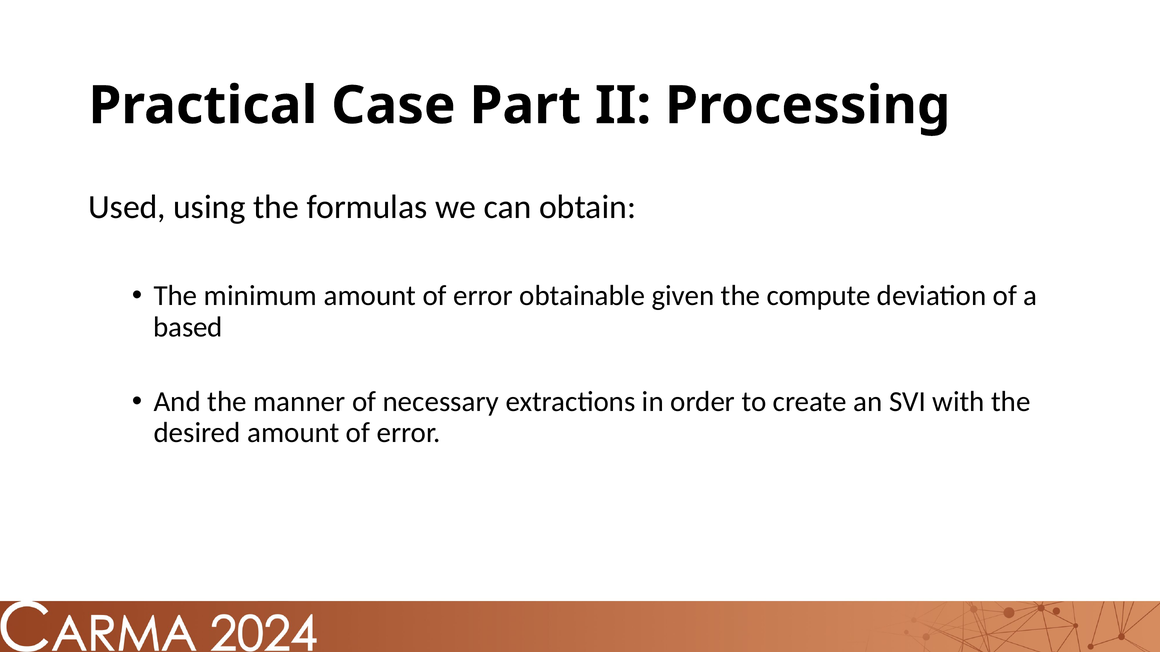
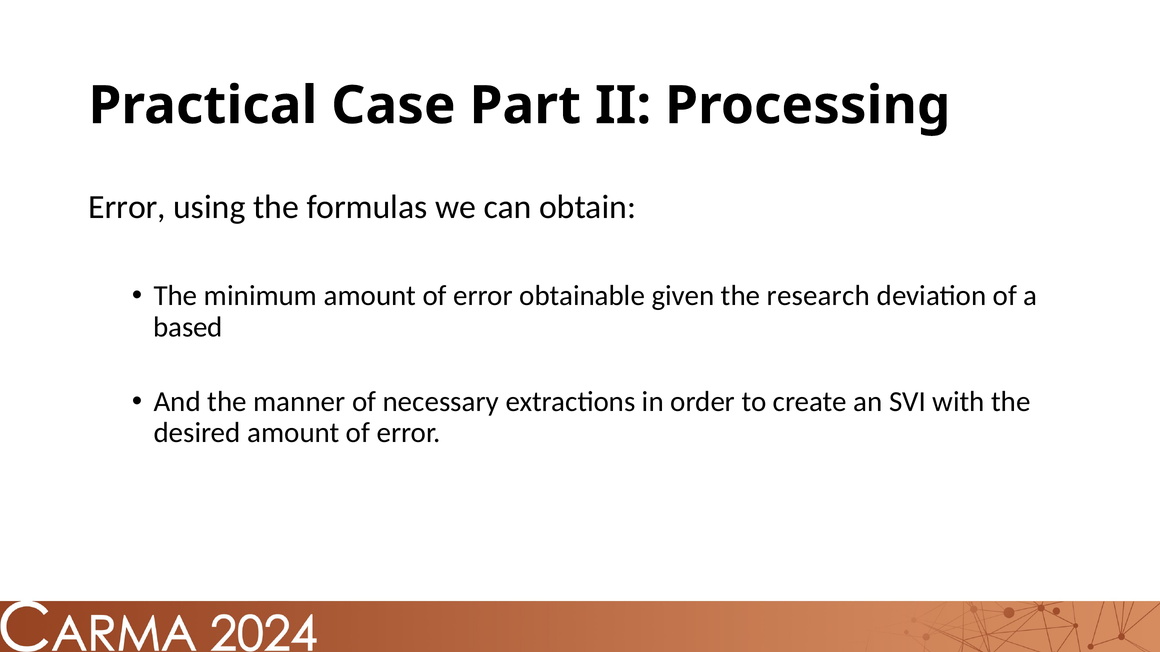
Used: Used -> Error (127, 207)
compute: compute -> research (818, 296)
